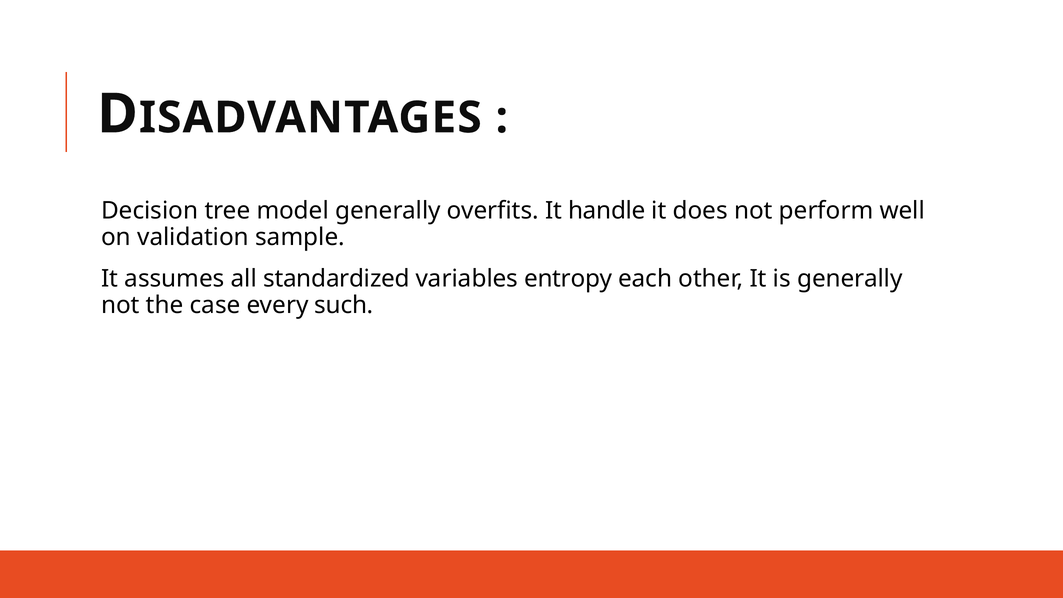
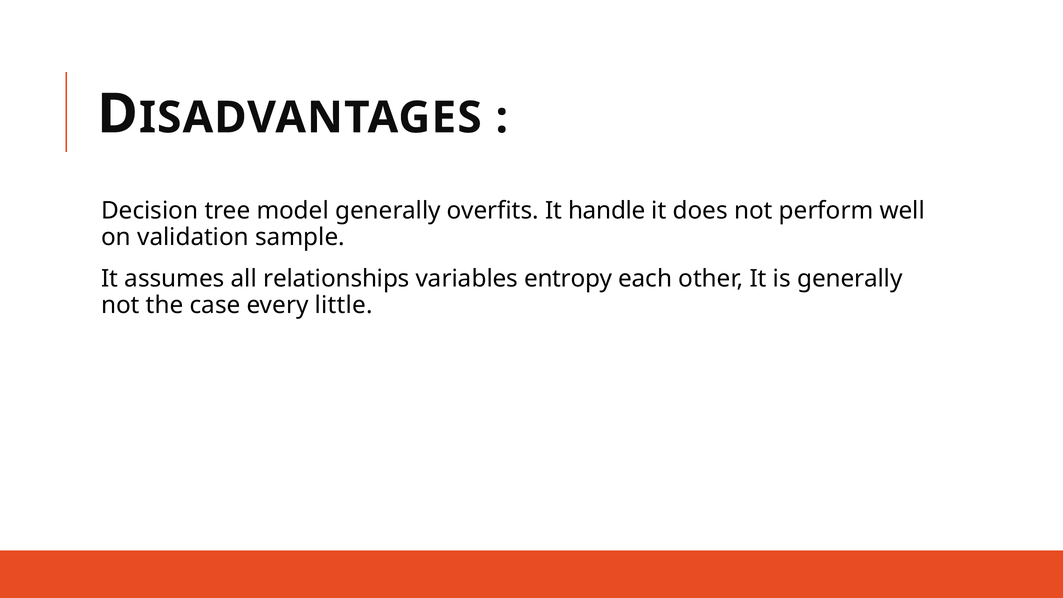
standardized: standardized -> relationships (336, 279)
such: such -> little (344, 305)
